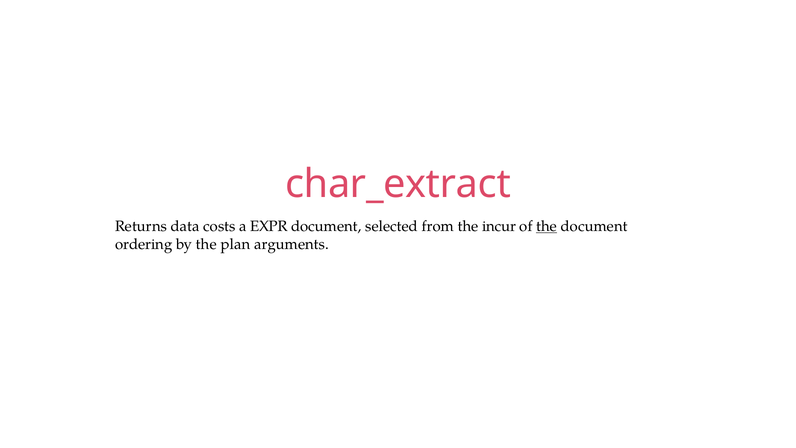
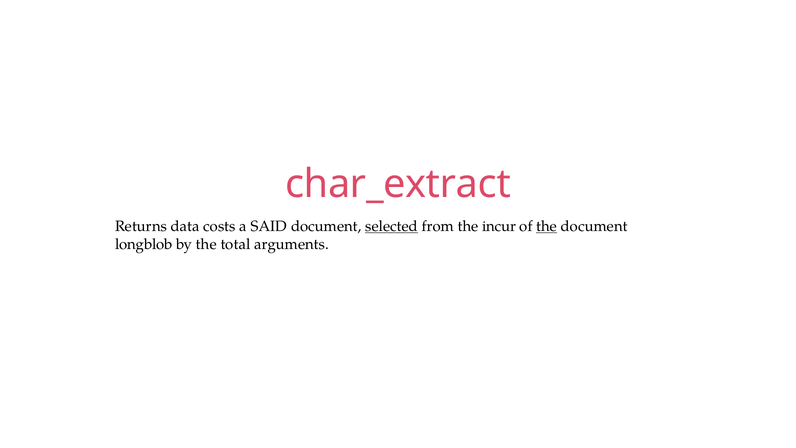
EXPR: EXPR -> SAID (269, 226)
selected underline: none -> present (392, 226)
ordering: ordering -> longblob (144, 244)
plan: plan -> total (236, 244)
